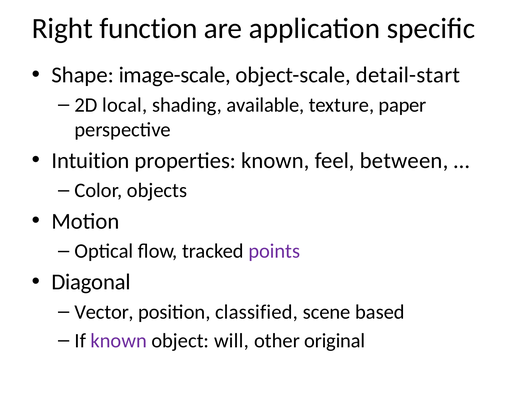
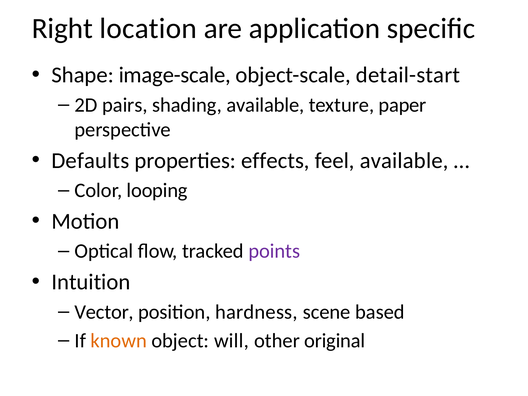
function: function -> location (148, 28)
local: local -> pairs (125, 105)
Intuition: Intuition -> Defaults (90, 160)
properties known: known -> effects (275, 160)
feel between: between -> available (404, 160)
objects: objects -> looping (157, 190)
Diagonal: Diagonal -> Intuition (91, 282)
classified: classified -> hardness (256, 312)
known colour: purple -> orange (119, 341)
